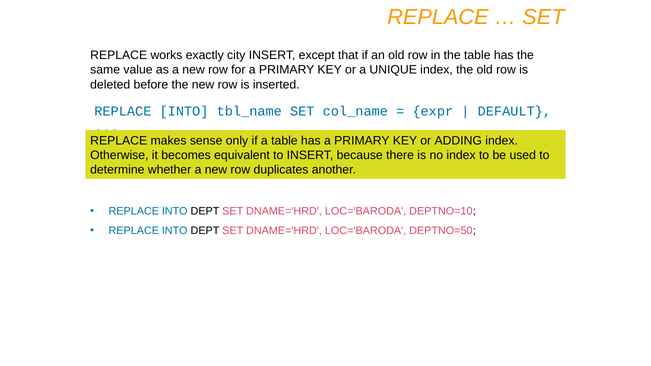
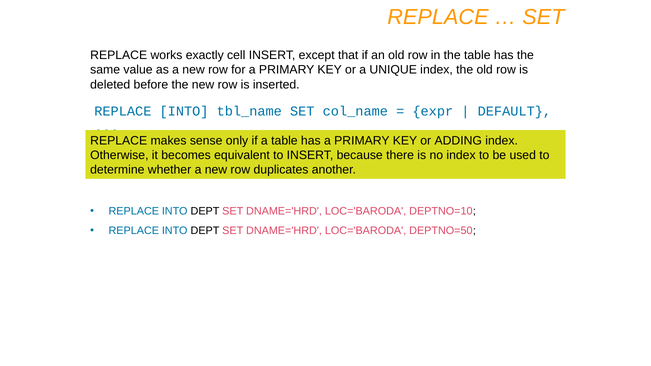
city: city -> cell (236, 55)
